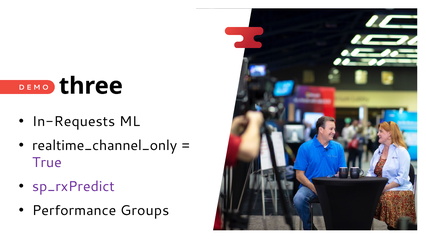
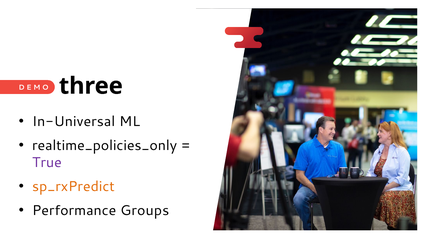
In-Requests: In-Requests -> In-Universal (74, 122)
realtime_channel_only: realtime_channel_only -> realtime_policies_only (105, 146)
sp_rxPredict colour: purple -> orange (73, 187)
